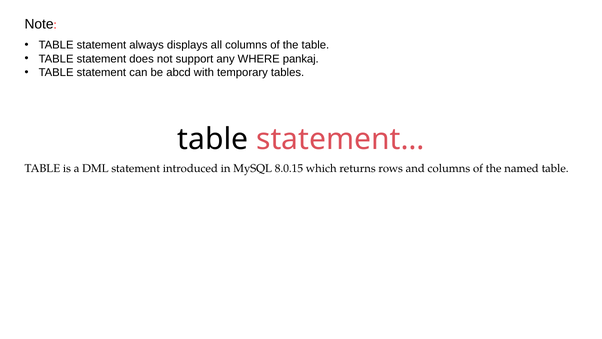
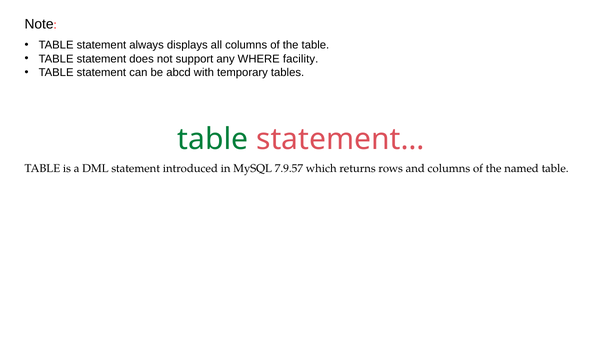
pankaj: pankaj -> facility (301, 59)
table colour: black -> green (213, 139)
8.0.15: 8.0.15 -> 7.9.57 (289, 168)
